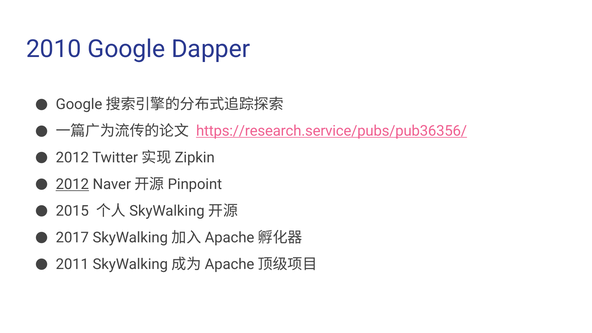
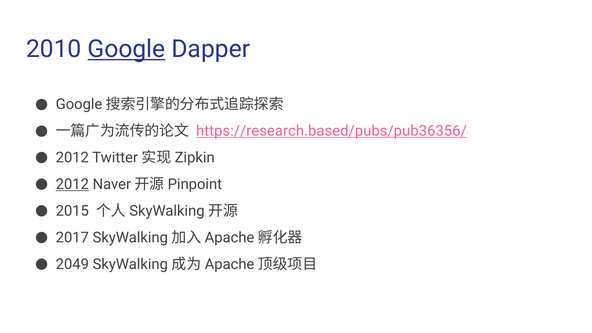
Google underline: none -> present (126, 49)
https://research.service/pubs/pub36356/: https://research.service/pubs/pub36356/ -> https://research.based/pubs/pub36356/ (331, 131)
2011: 2011 -> 2049 (72, 264)
